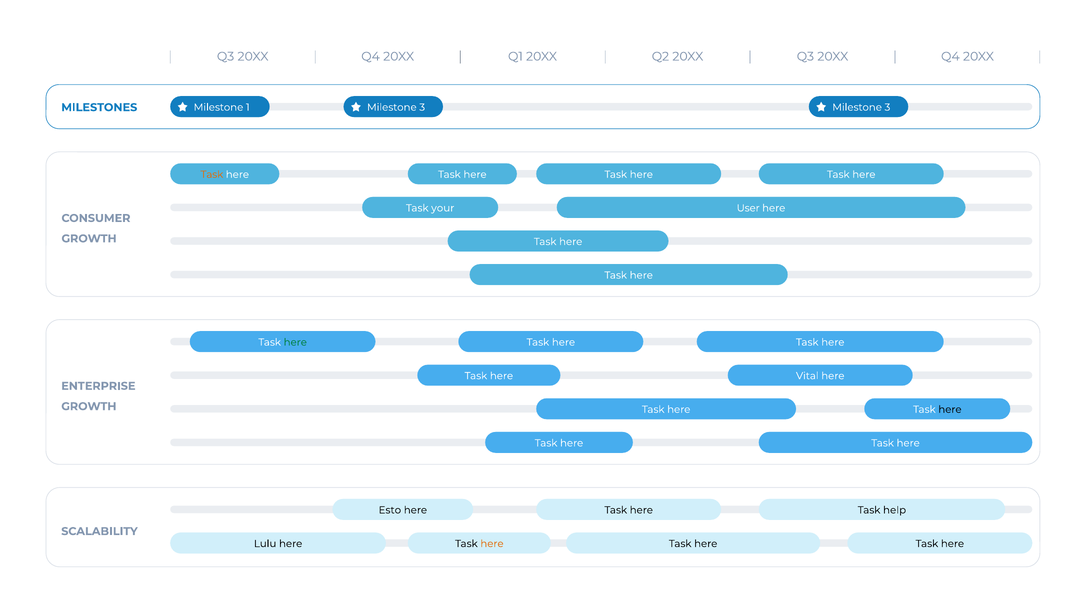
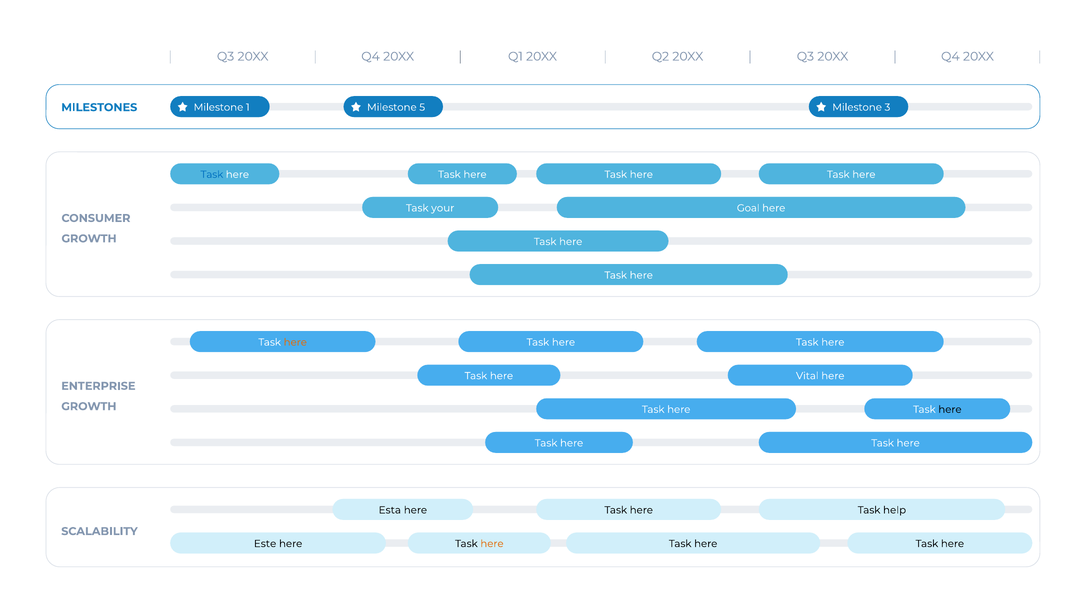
1 Milestone 3: 3 -> 5 (422, 107)
Task colour: orange -> blue (212, 174)
User: User -> Goal (748, 208)
here colour: green -> orange (295, 342)
Esto: Esto -> Esta (390, 510)
Lulu: Lulu -> Este (265, 544)
